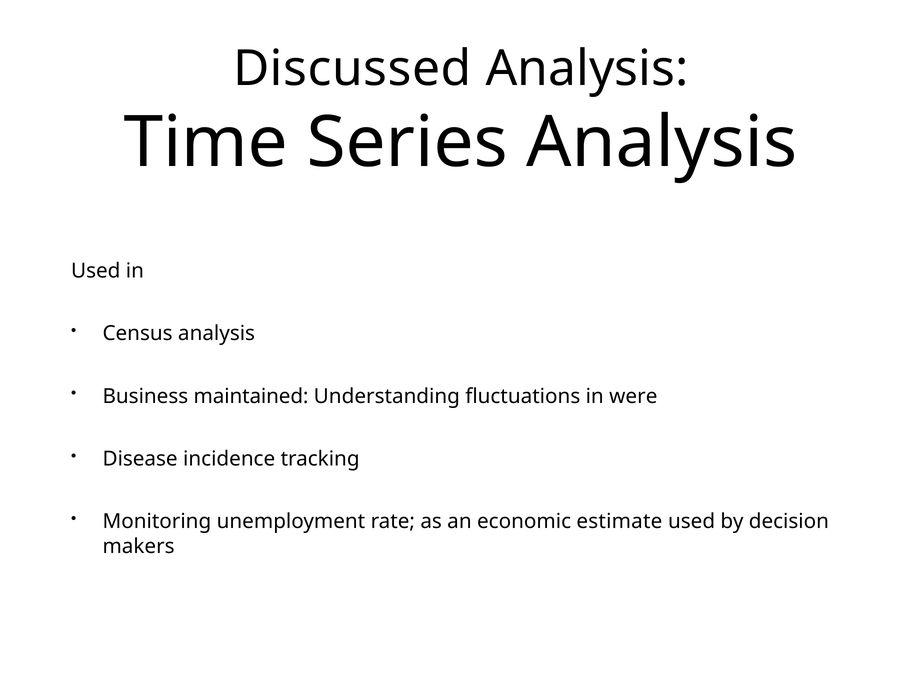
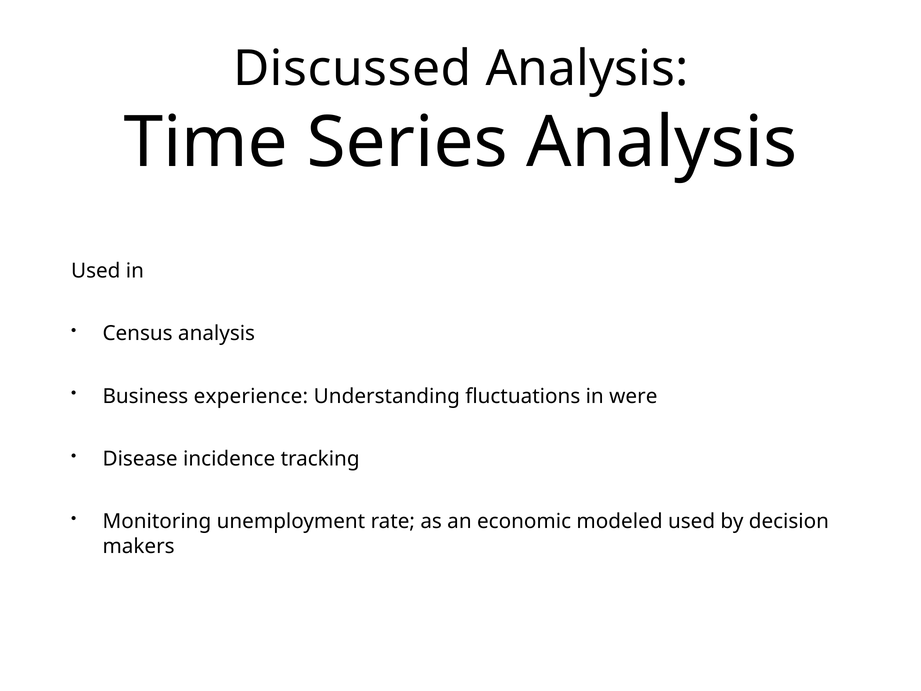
maintained: maintained -> experience (251, 396)
estimate: estimate -> modeled (620, 521)
